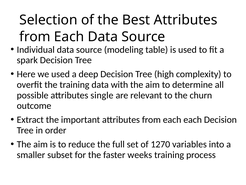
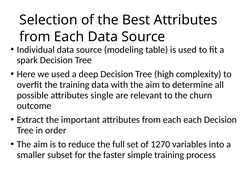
weeks: weeks -> simple (140, 154)
